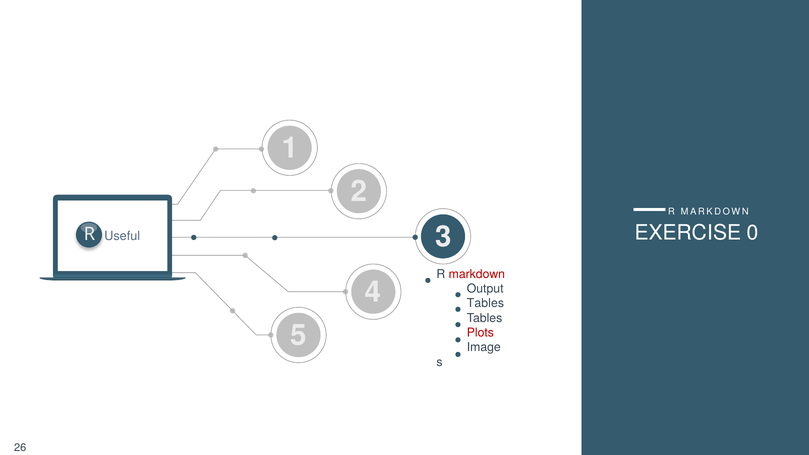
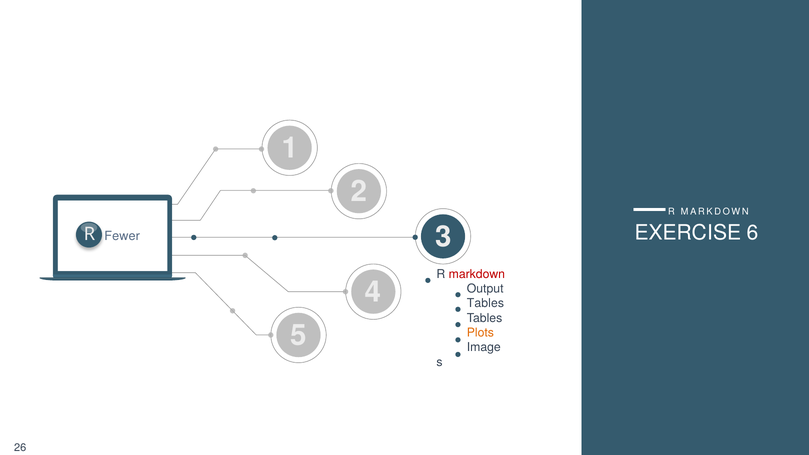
0: 0 -> 6 (753, 233)
Useful: Useful -> Fewer (122, 236)
Plots colour: red -> orange (480, 333)
